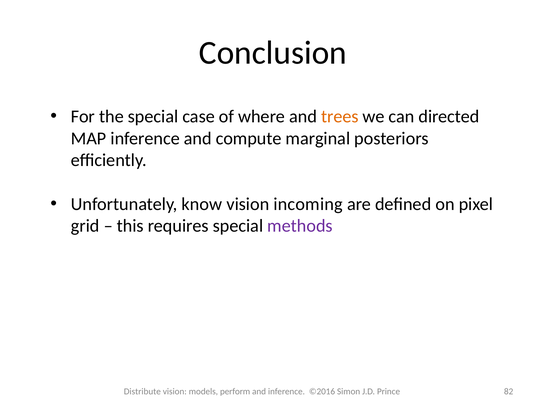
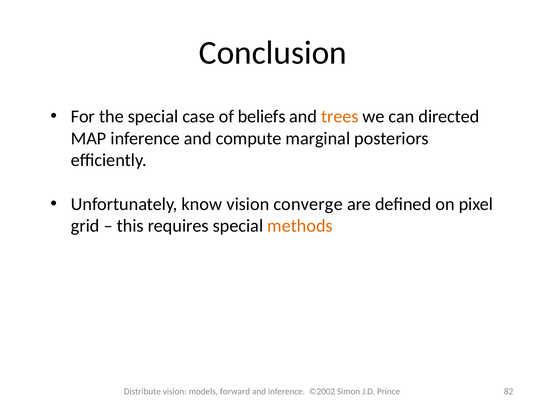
where: where -> beliefs (262, 116)
incoming: incoming -> converge (308, 204)
methods colour: purple -> orange (300, 226)
perform: perform -> forward (235, 391)
©2016: ©2016 -> ©2002 (322, 391)
